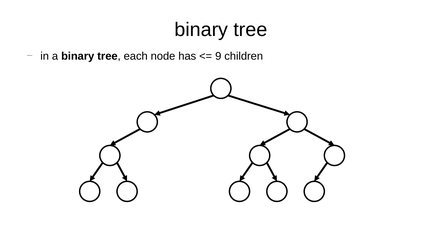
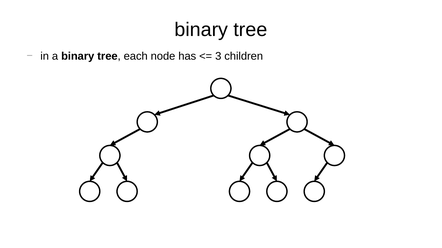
9: 9 -> 3 (218, 56)
